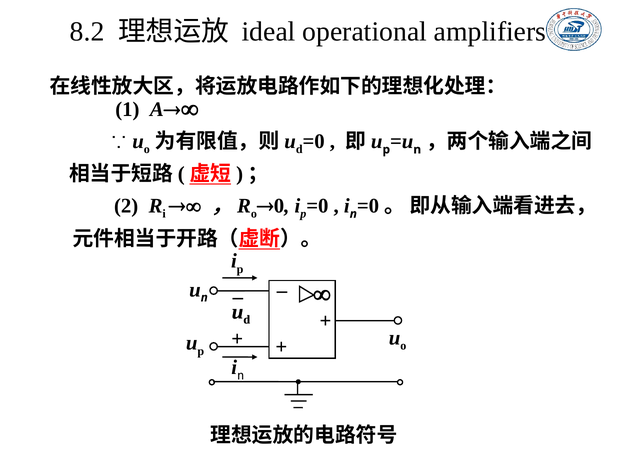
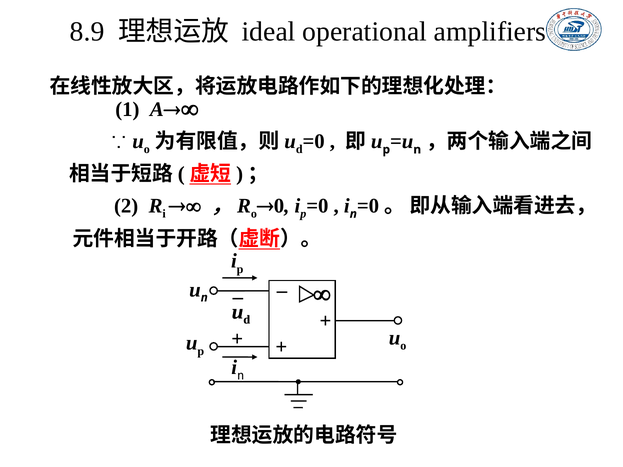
8.2: 8.2 -> 8.9 (87, 32)
